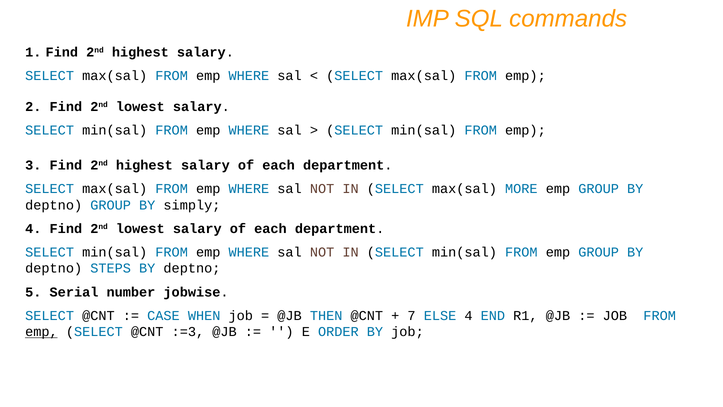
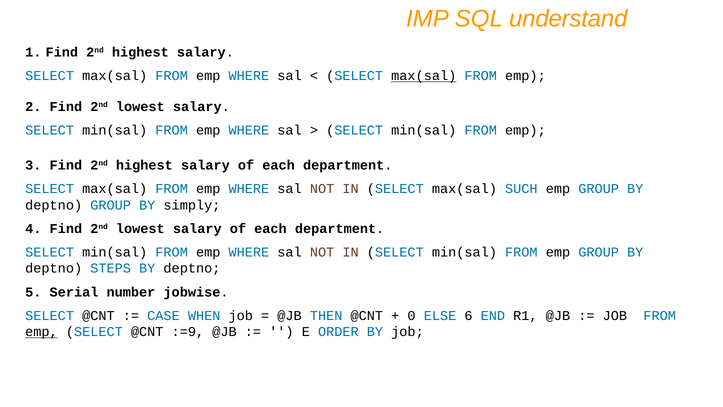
commands: commands -> understand (568, 19)
max(sal underline: none -> present (424, 76)
MORE: MORE -> SUCH (521, 189)
7: 7 -> 0 (412, 315)
ELSE 4: 4 -> 6 (468, 315)
:=3: :=3 -> :=9 (188, 332)
